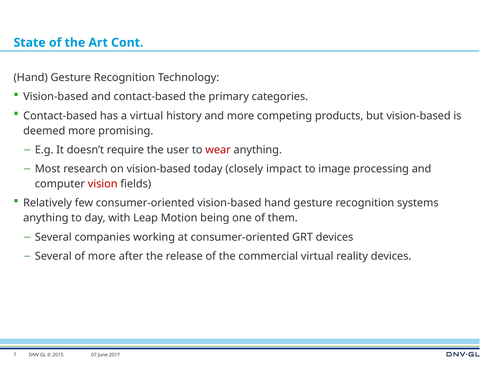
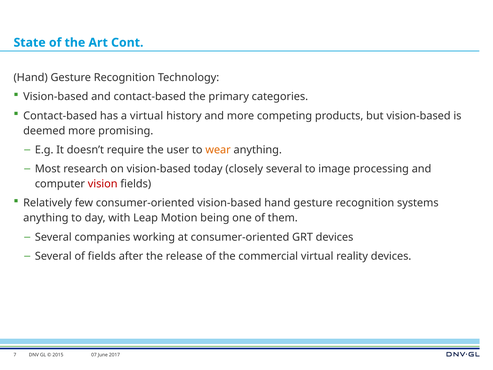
wear colour: red -> orange (218, 150)
closely impact: impact -> several (284, 169)
of more: more -> fields (102, 256)
